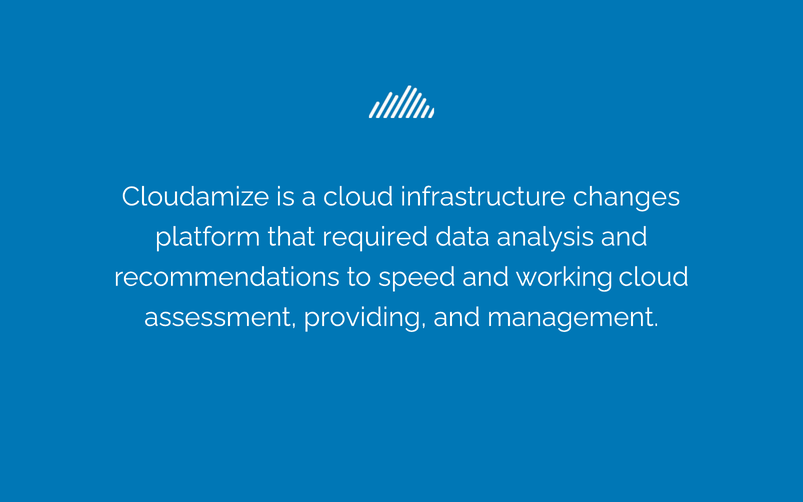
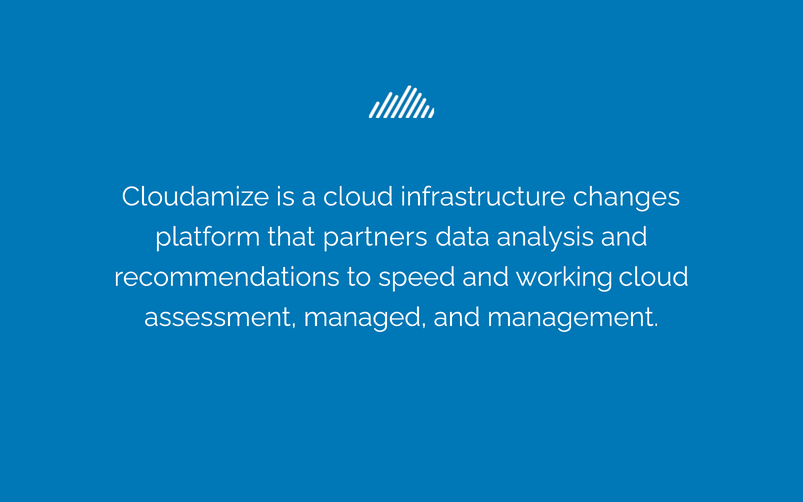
required: required -> partners (375, 237)
providing: providing -> managed (365, 317)
